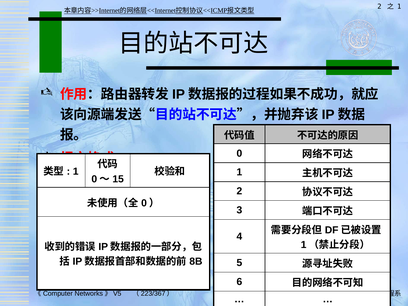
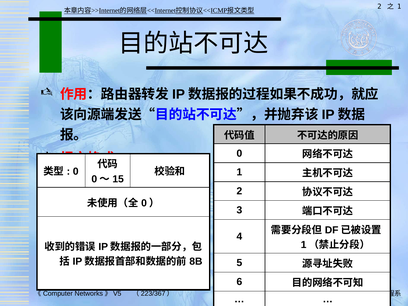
1: 1 -> 0 (76, 172)
